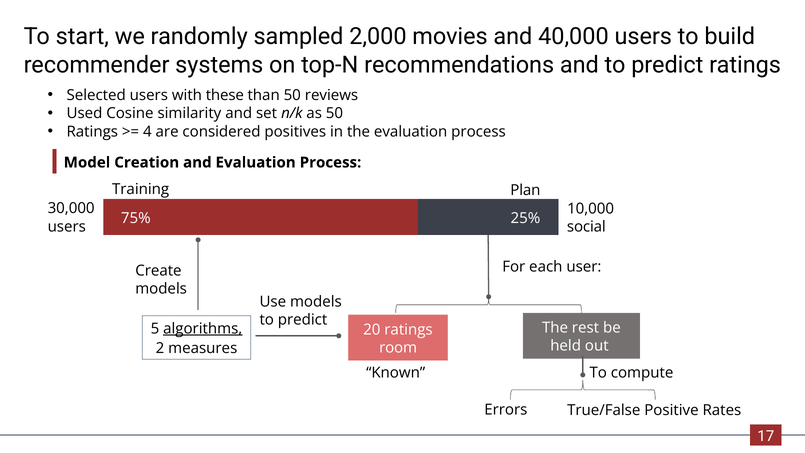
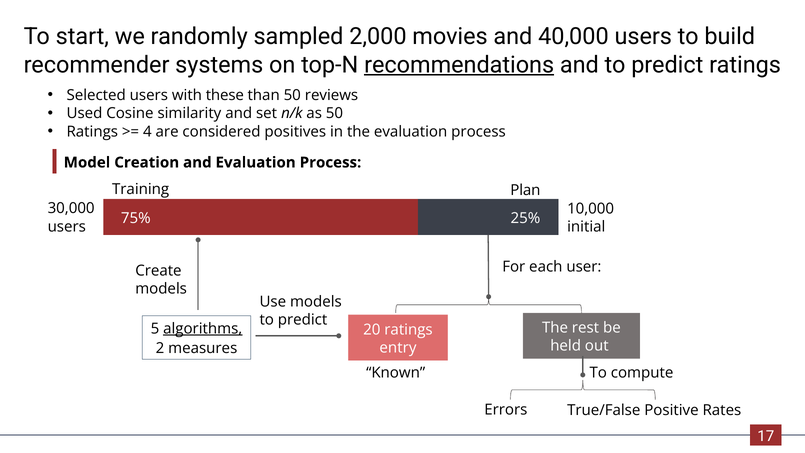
recommendations underline: none -> present (459, 65)
social: social -> initial (586, 227)
room: room -> entry (398, 348)
